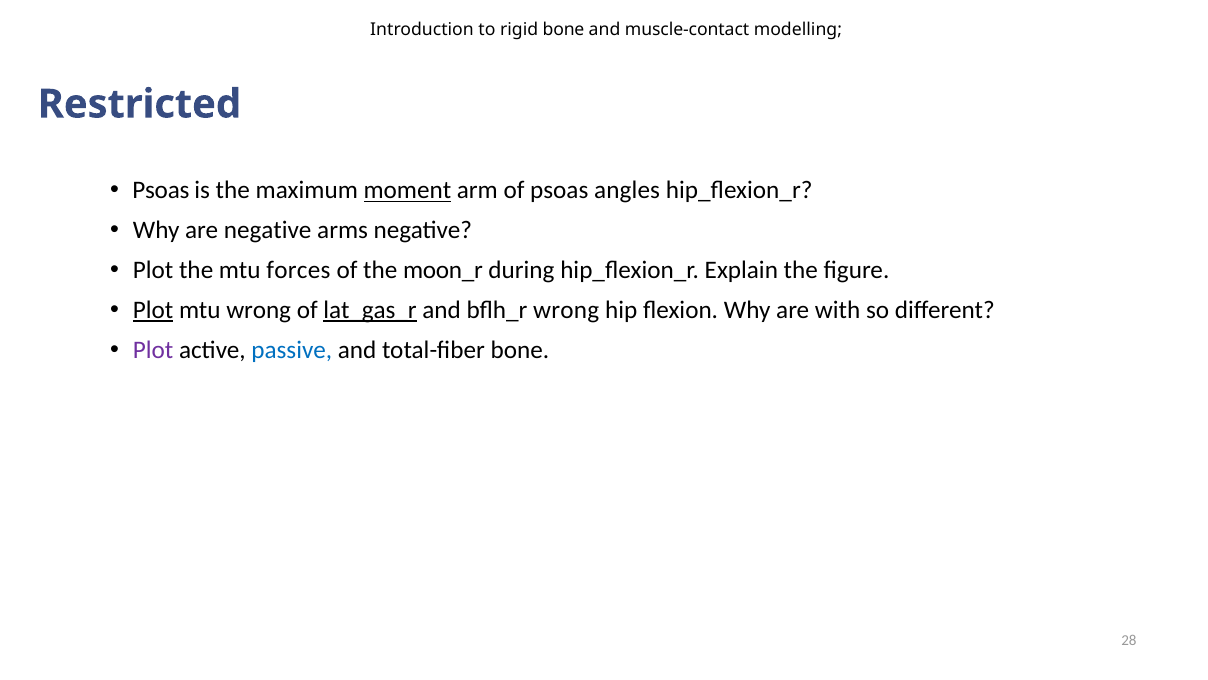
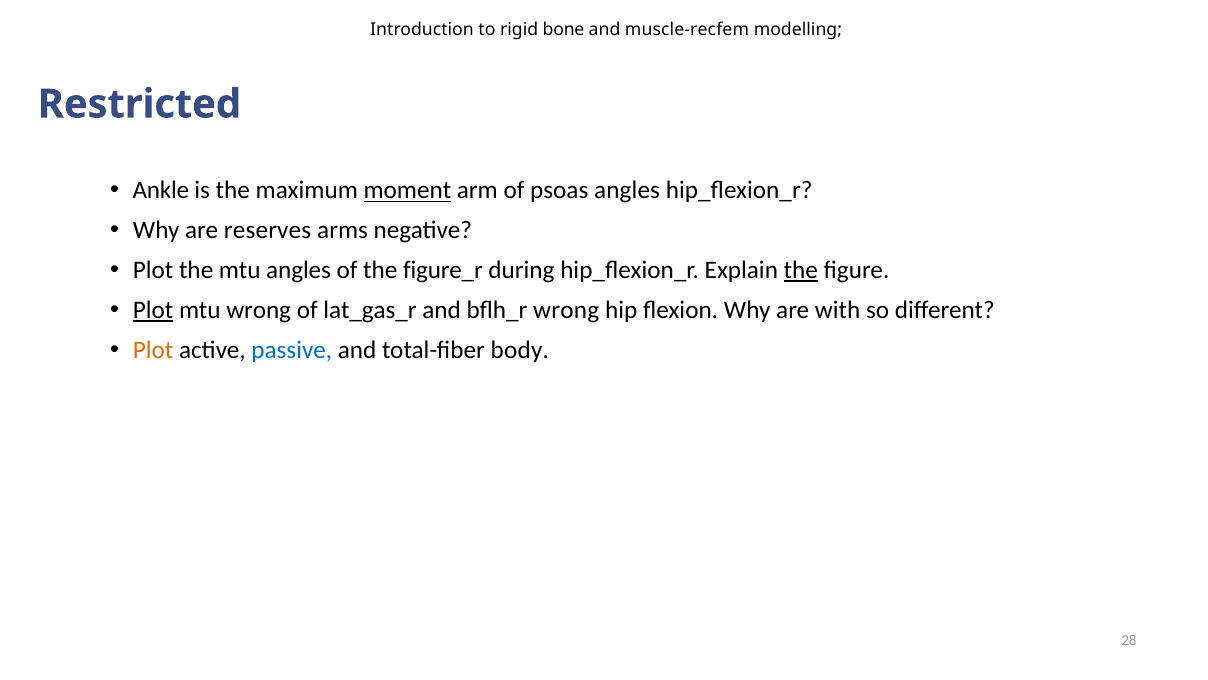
muscle-contact: muscle-contact -> muscle-recfem (687, 30)
Psoas: Psoas -> Ankle (161, 190)
are negative: negative -> reserves (268, 230)
mtu forces: forces -> angles (299, 270)
moon_r: moon_r -> figure_r (443, 270)
the underline: none -> present (801, 270)
lat_gas_r underline: present -> none (370, 310)
Plot colour: purple -> orange (153, 350)
total-fiber bone: bone -> body (520, 350)
